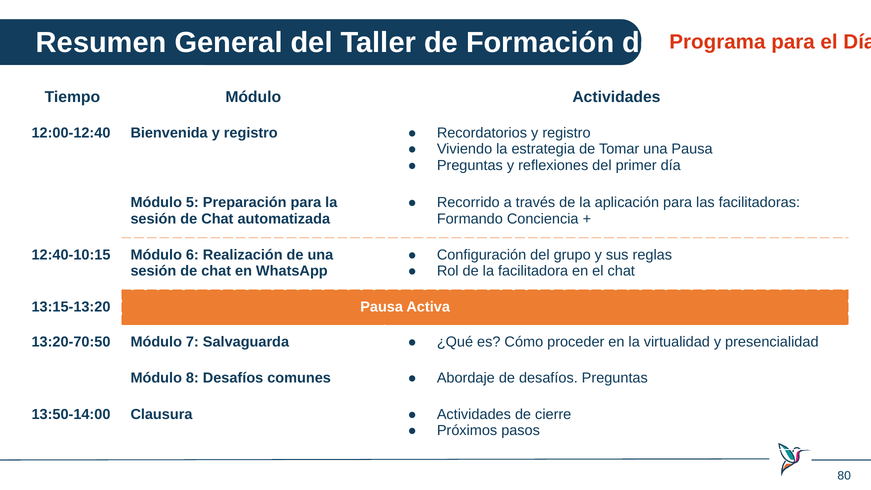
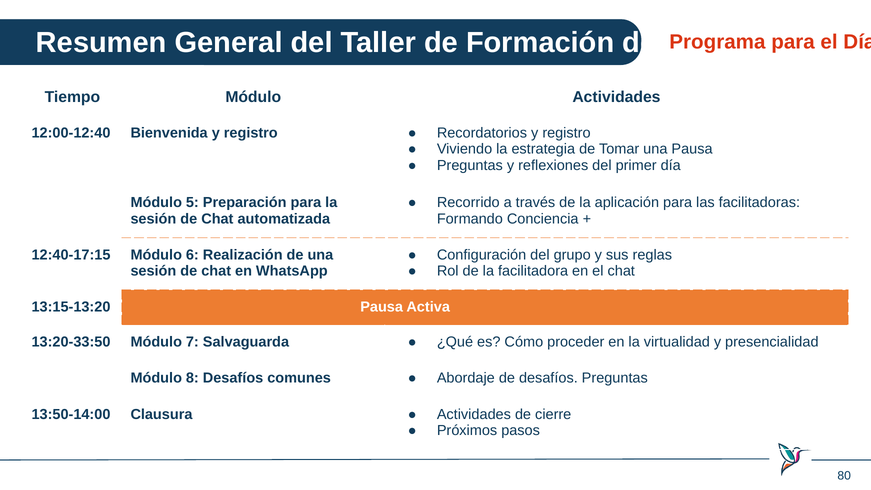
12:40-10:15: 12:40-10:15 -> 12:40-17:15 (71, 255)
13:20-70:50: 13:20-70:50 -> 13:20-33:50 (71, 342)
